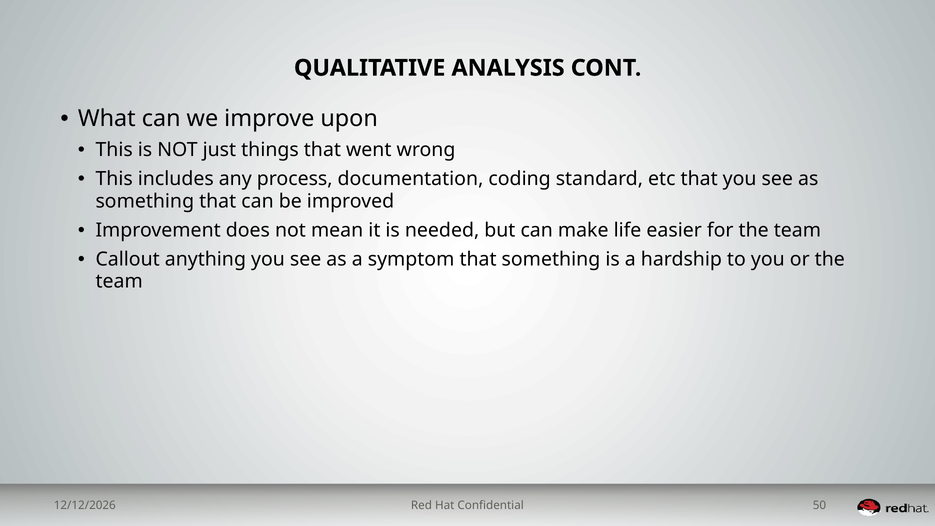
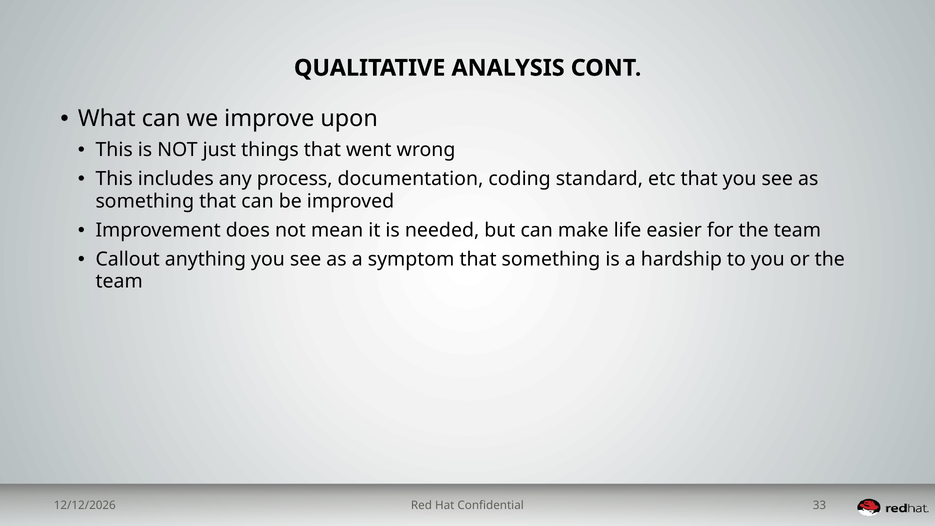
50: 50 -> 33 (819, 505)
